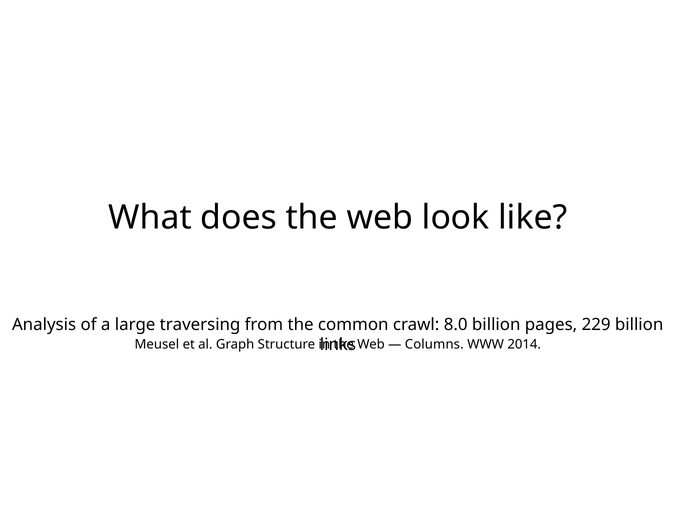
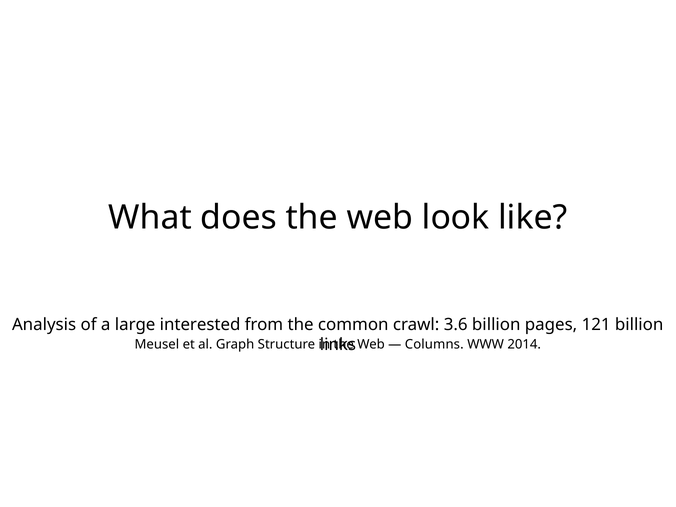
traversing: traversing -> interested (200, 324)
8.0: 8.0 -> 3.6 (456, 324)
229: 229 -> 121 (596, 324)
